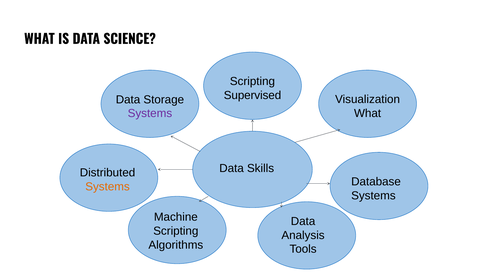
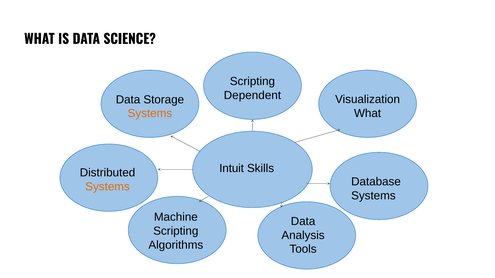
Supervised: Supervised -> Dependent (252, 95)
Systems colour: purple -> orange (150, 113)
Data: Data -> Intuit (232, 168)
